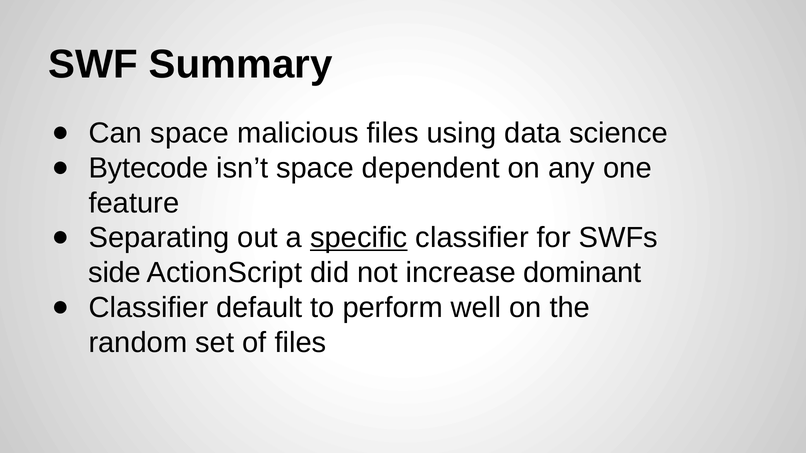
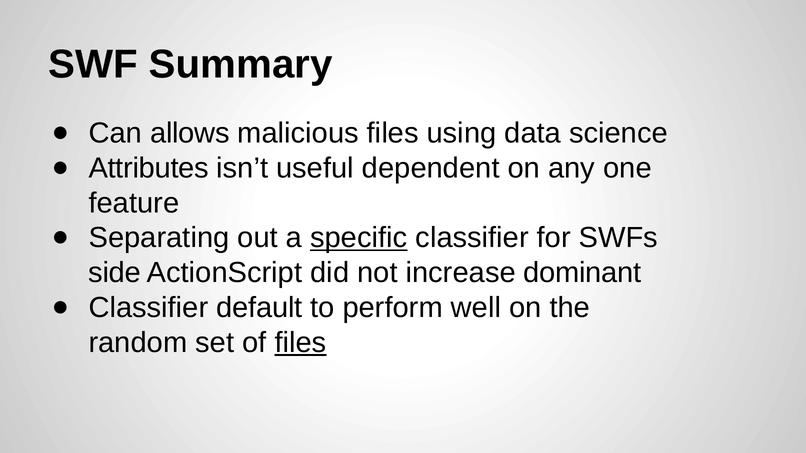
Can space: space -> allows (190, 133)
Bytecode: Bytecode -> Attributes (149, 168)
isn’t space: space -> useful (315, 168)
files underline: none -> present (301, 343)
